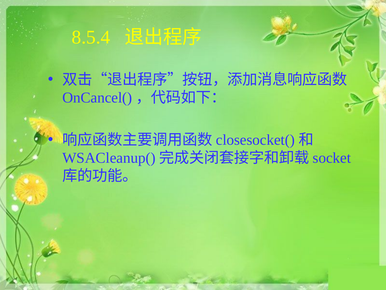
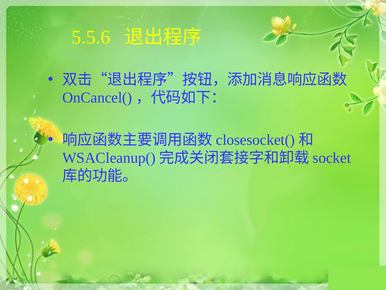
8.5.4: 8.5.4 -> 5.5.6 (91, 37)
